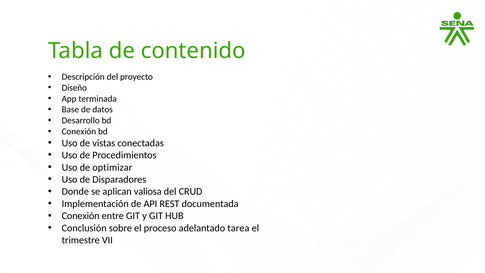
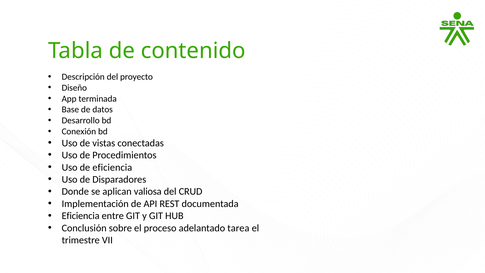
de optimizar: optimizar -> eficiencia (112, 167)
Conexión: Conexión -> Eficiencia (81, 216)
